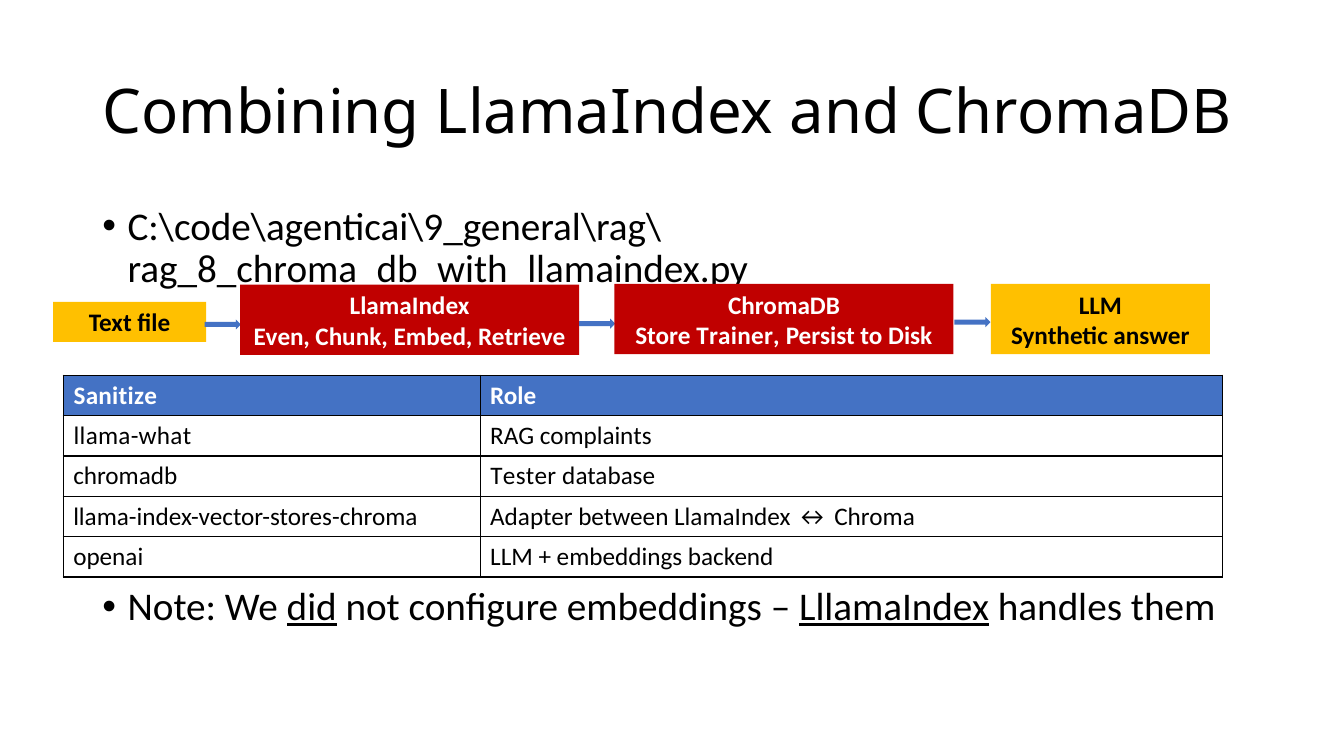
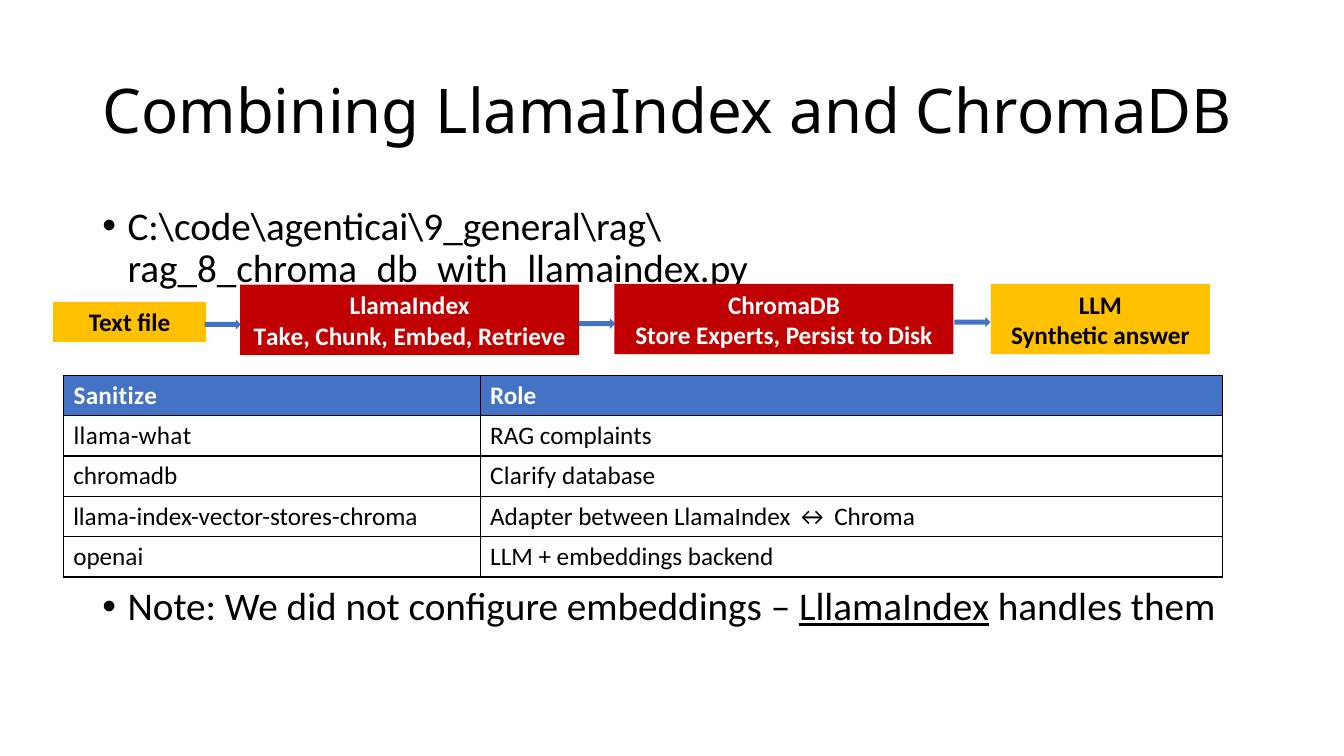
Trainer: Trainer -> Experts (738, 336)
Even: Even -> Take (282, 337)
Tester: Tester -> Clarify (523, 477)
did underline: present -> none (312, 608)
